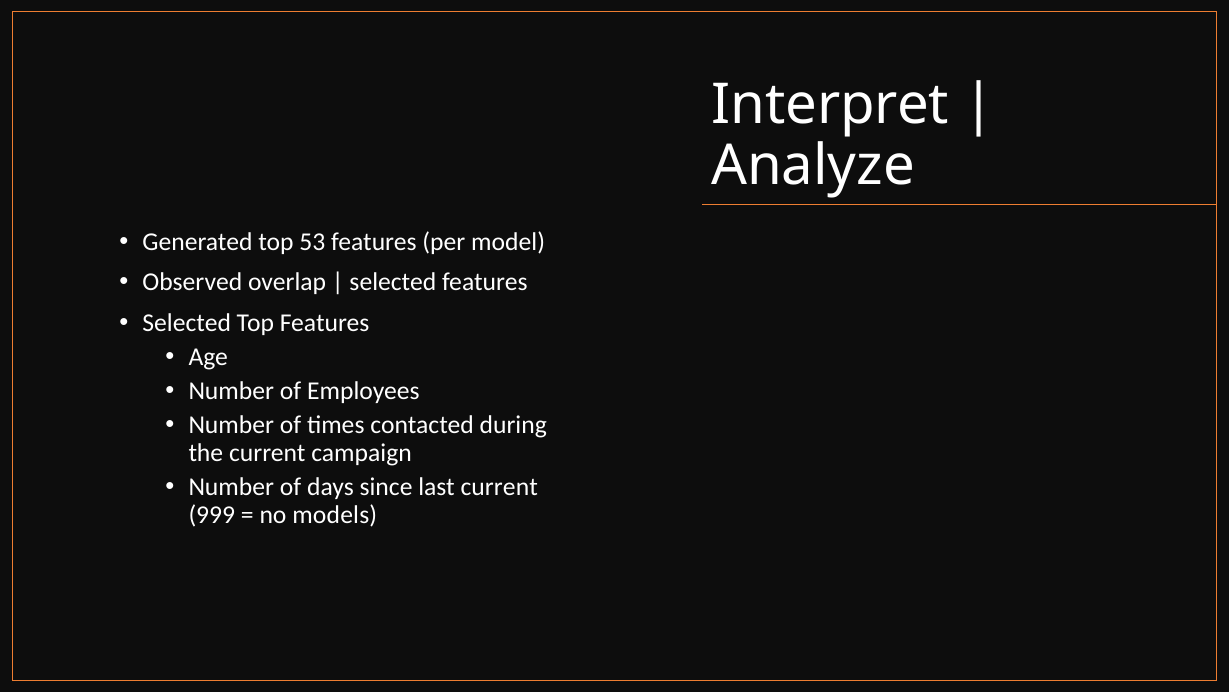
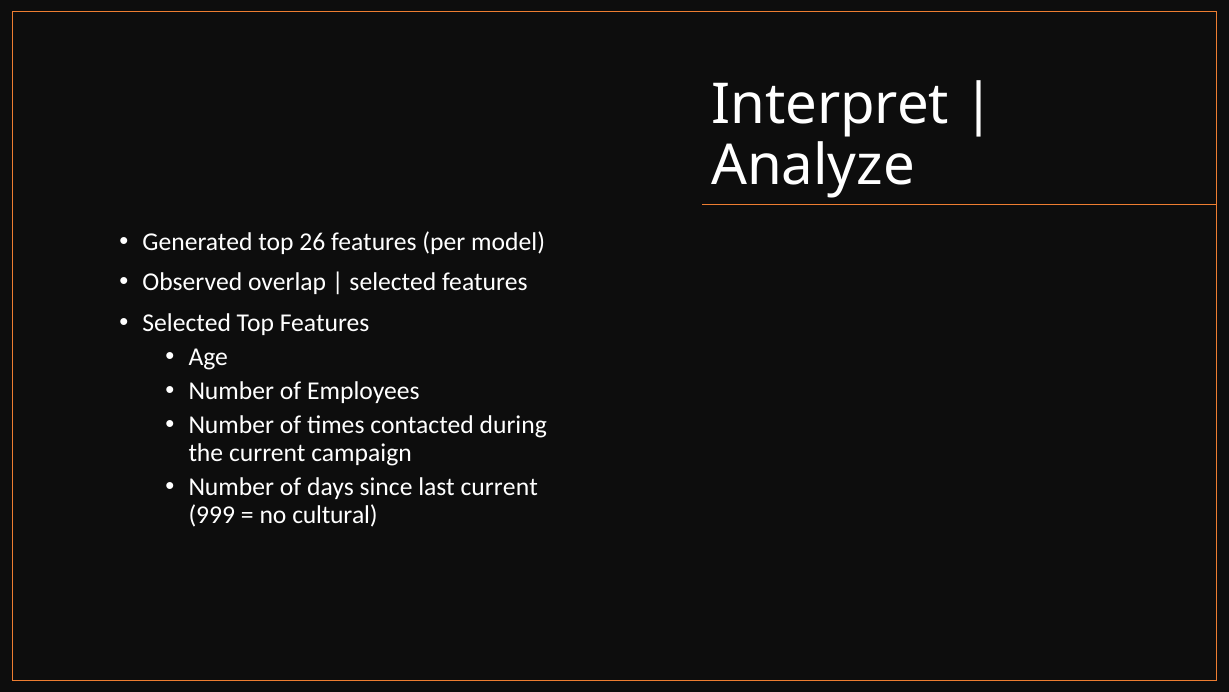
53: 53 -> 26 (312, 241)
models: models -> cultural (335, 514)
